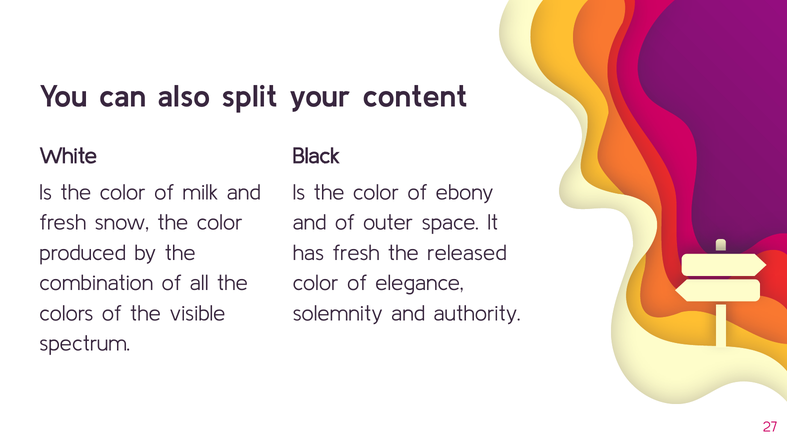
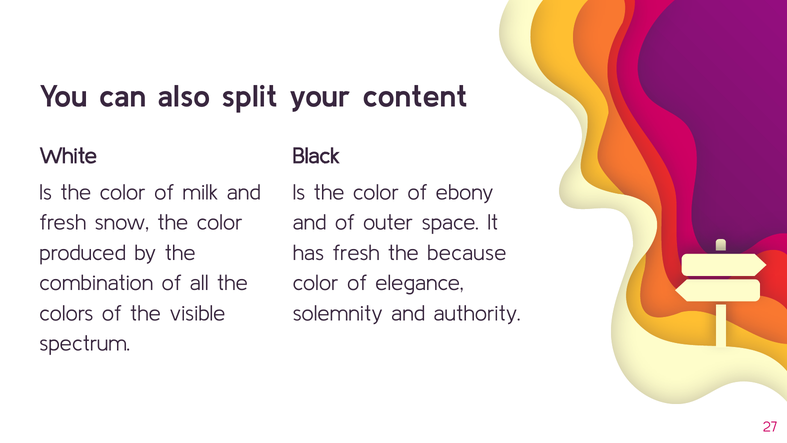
released: released -> because (467, 253)
